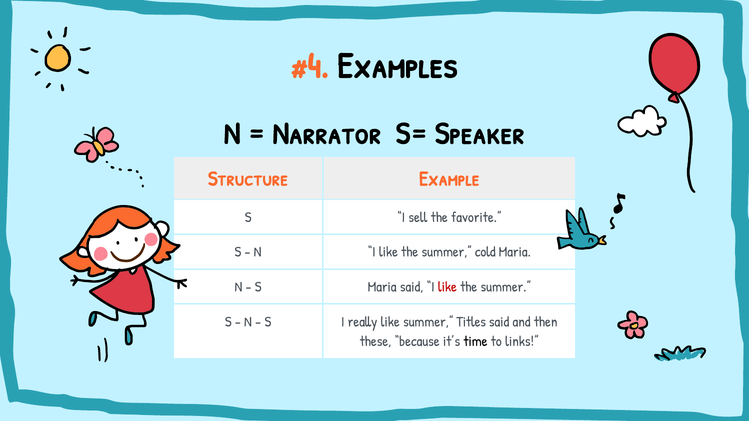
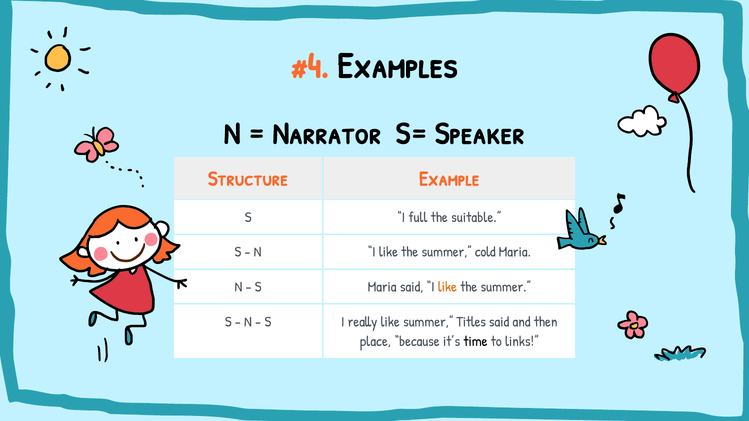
sell: sell -> full (418, 218)
favorite: favorite -> suitable (476, 218)
like colour: red -> orange (447, 287)
these: these -> place (375, 342)
